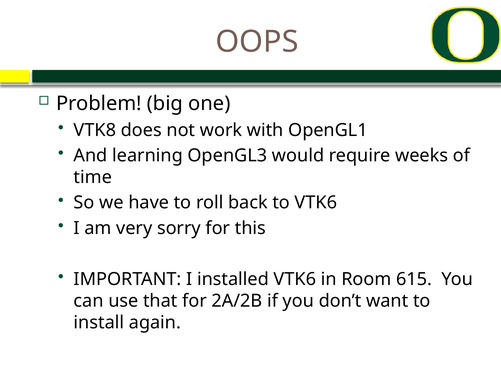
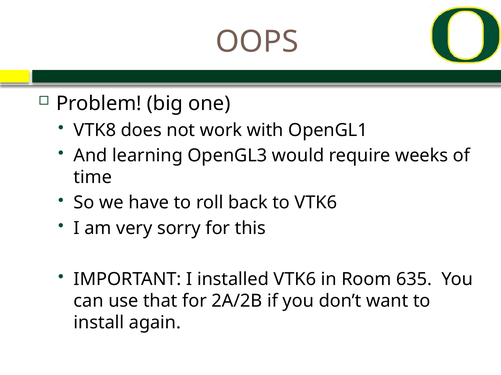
615: 615 -> 635 (414, 280)
